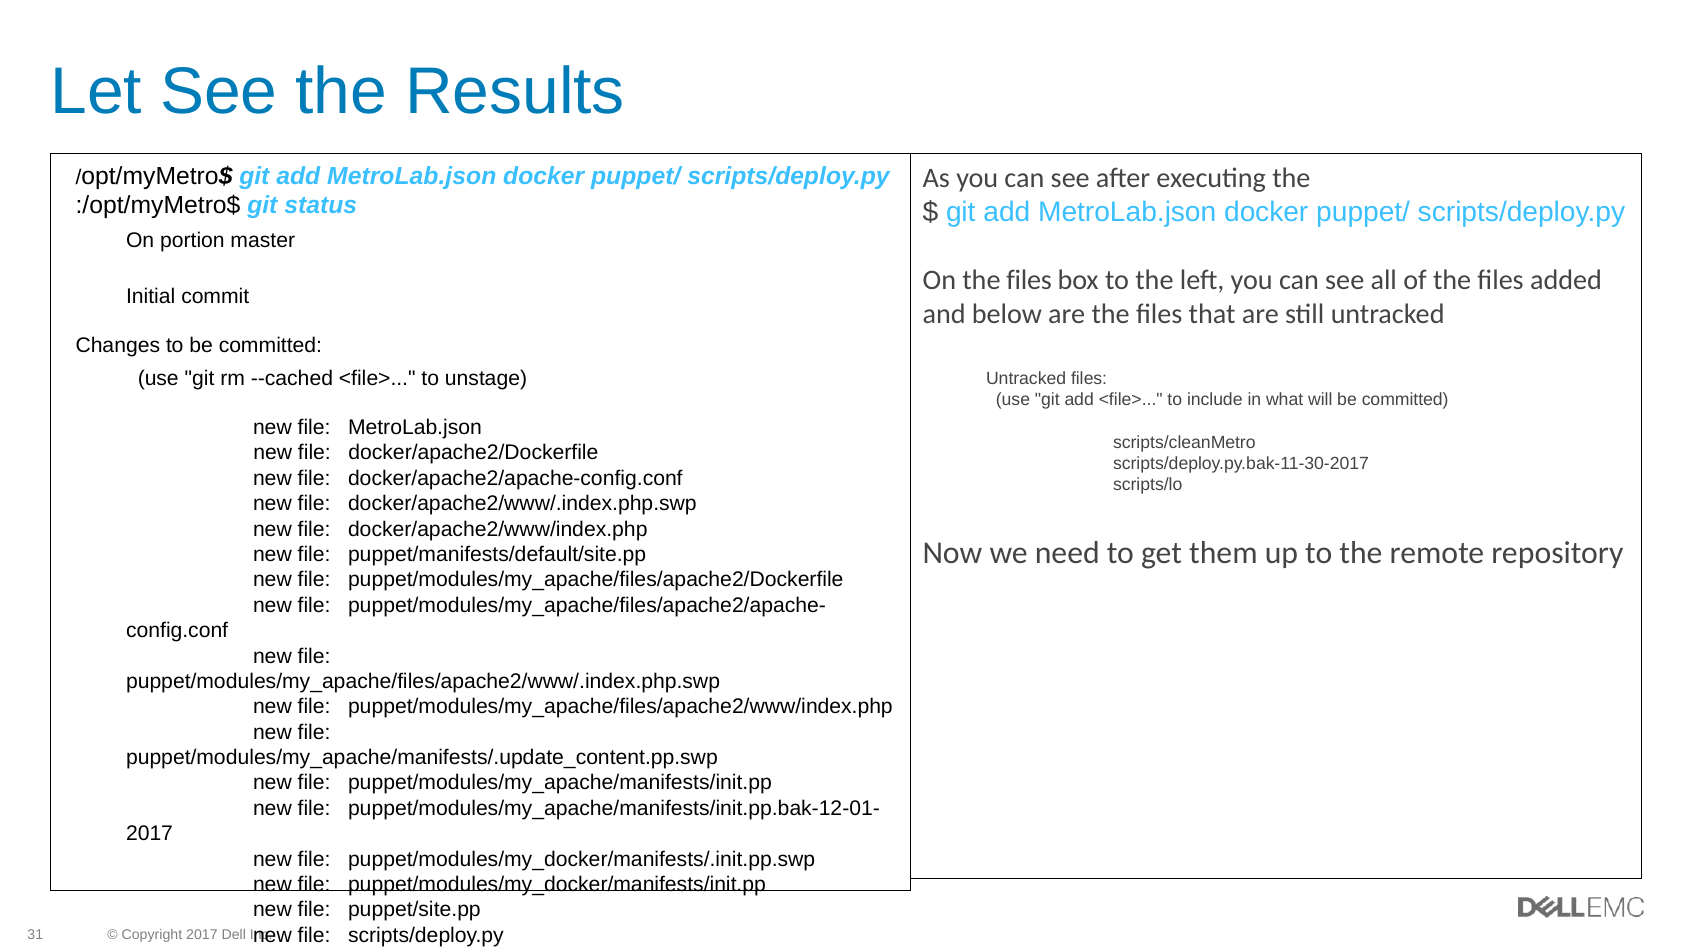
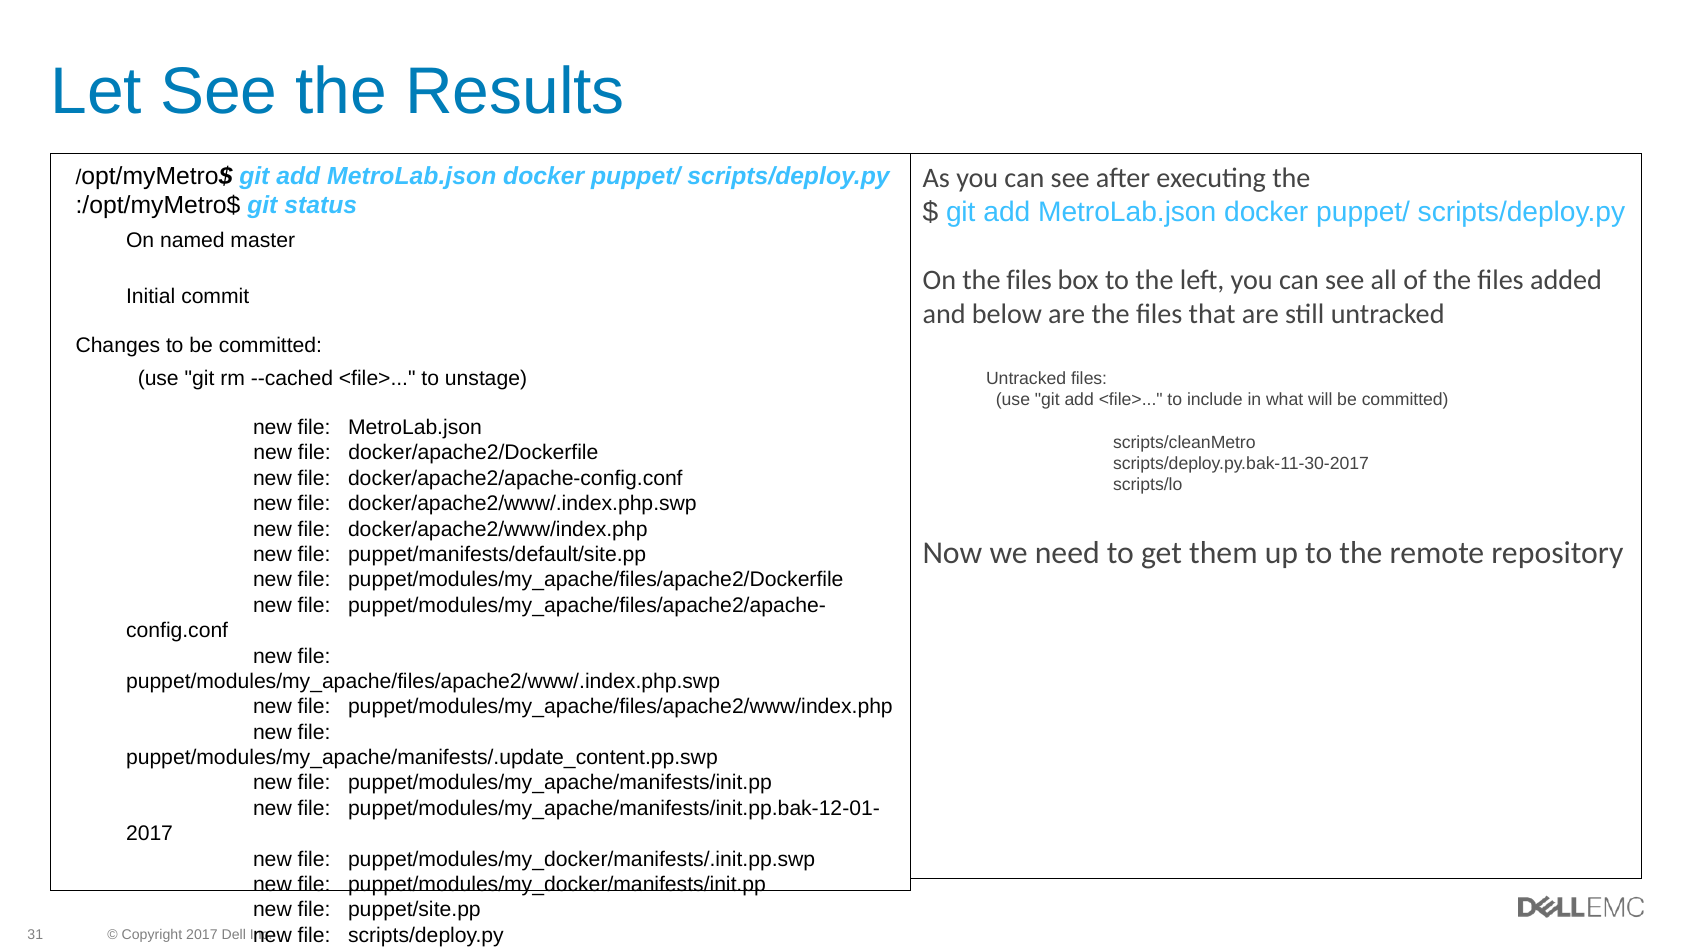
portion: portion -> named (192, 240)
